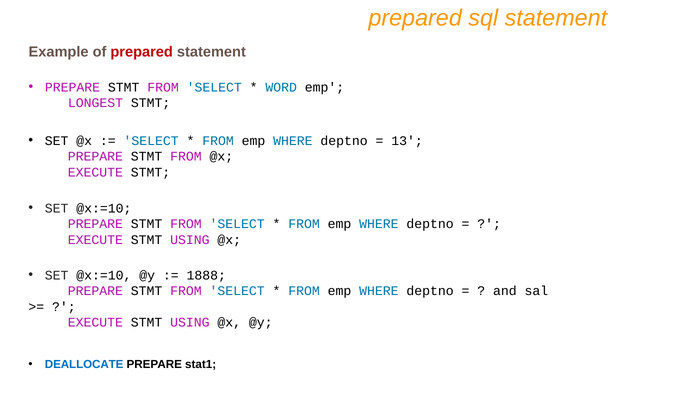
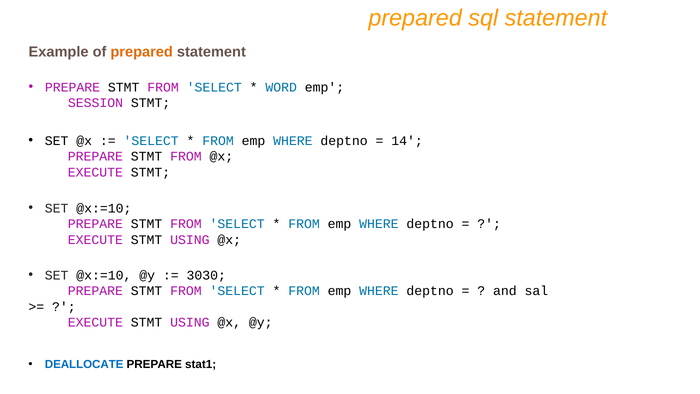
prepared colour: red -> orange (142, 52)
LONGEST: LONGEST -> SESSION (95, 103)
13: 13 -> 14 (407, 141)
1888: 1888 -> 3030 (206, 275)
